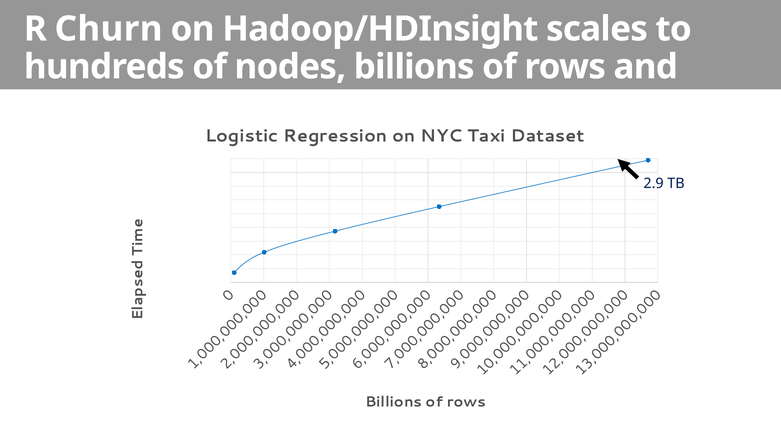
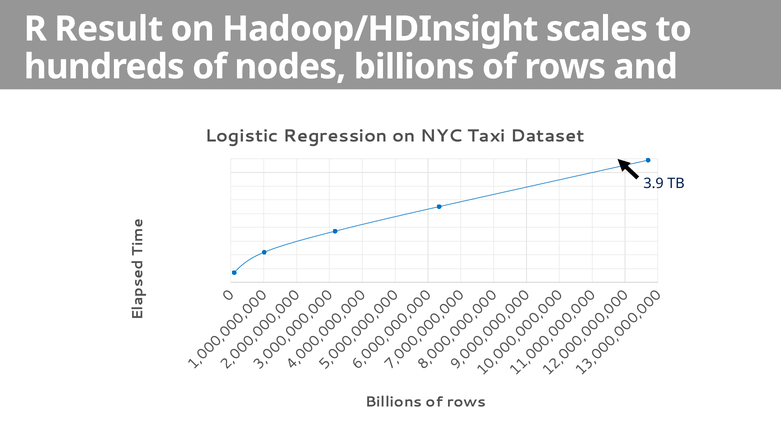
Churn: Churn -> Result (109, 29)
2.9: 2.9 -> 3.9 (654, 183)
